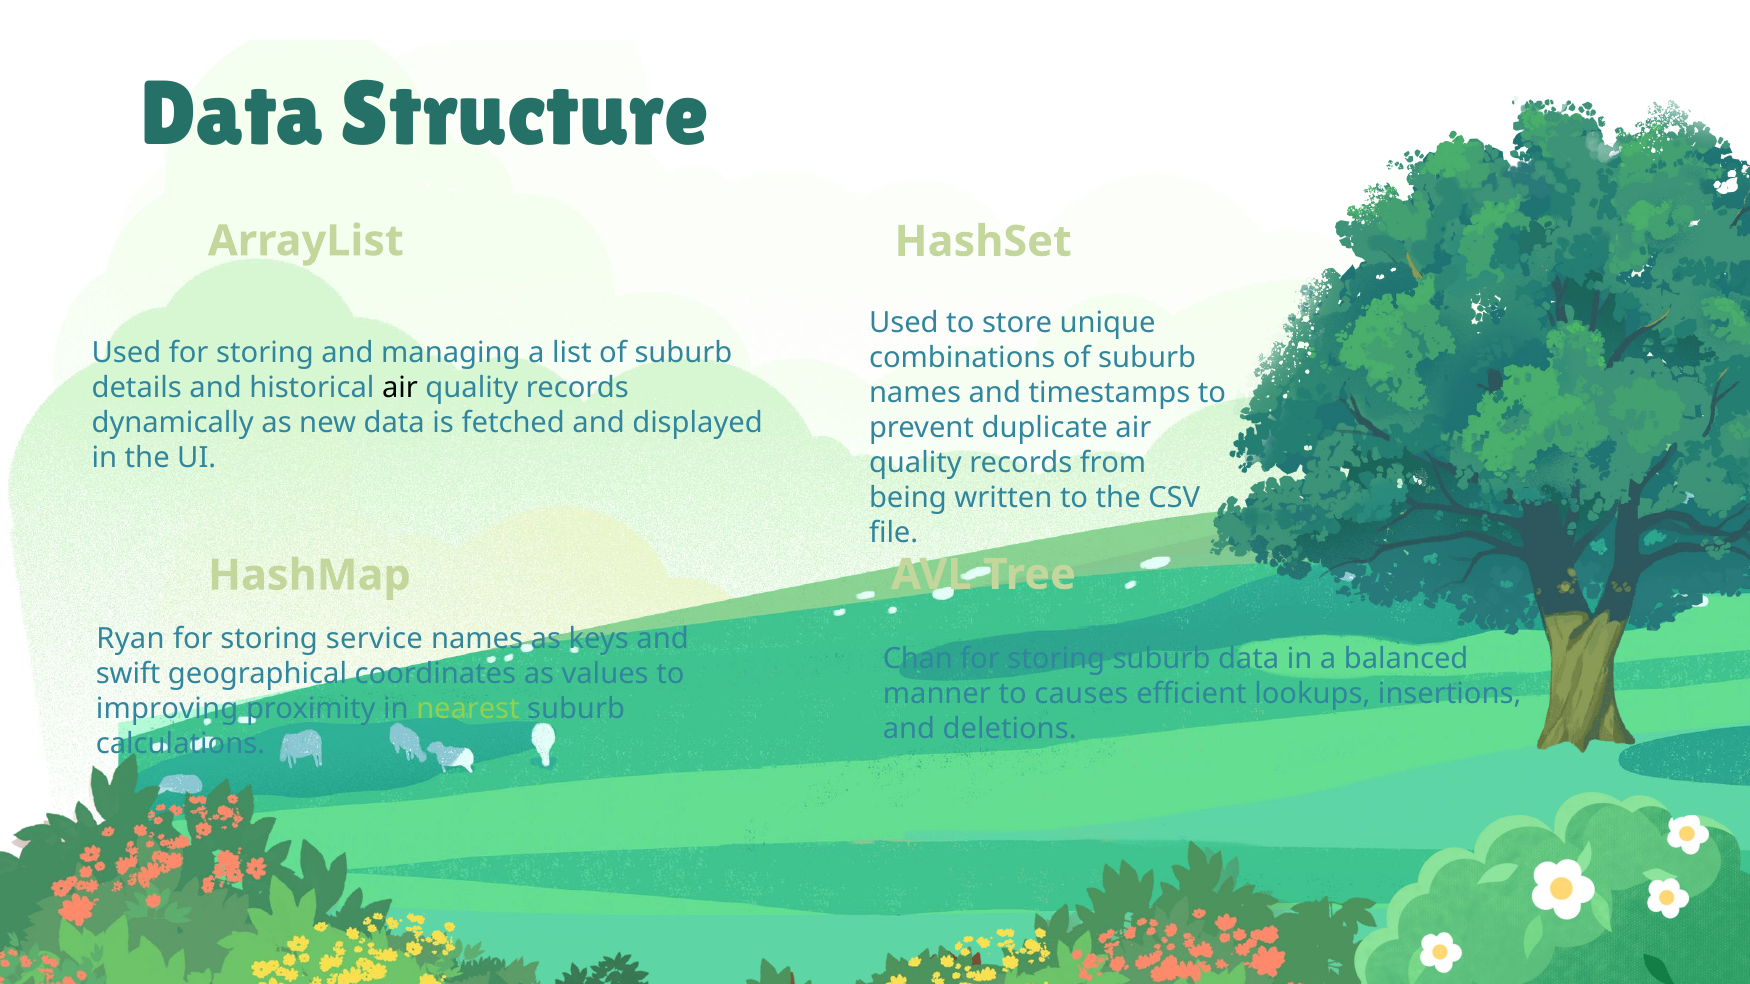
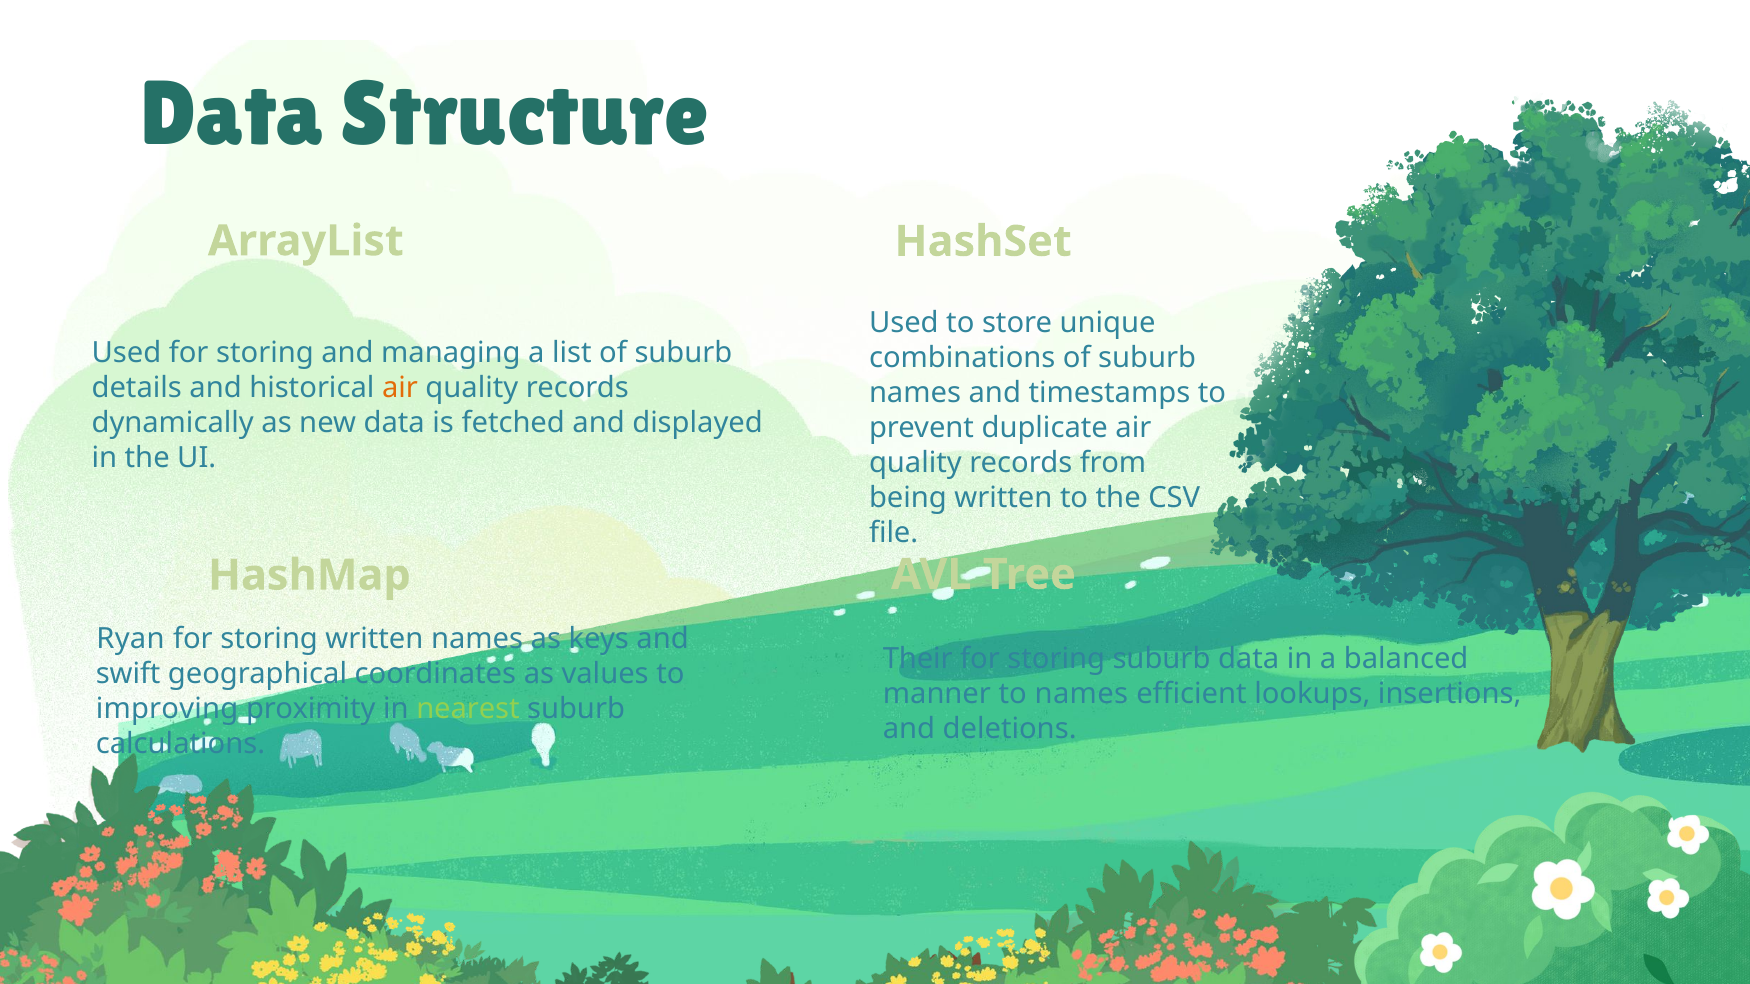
air colour: black -> orange (400, 388)
storing service: service -> written (374, 639)
Chan: Chan -> Their (918, 659)
to causes: causes -> names (1081, 694)
